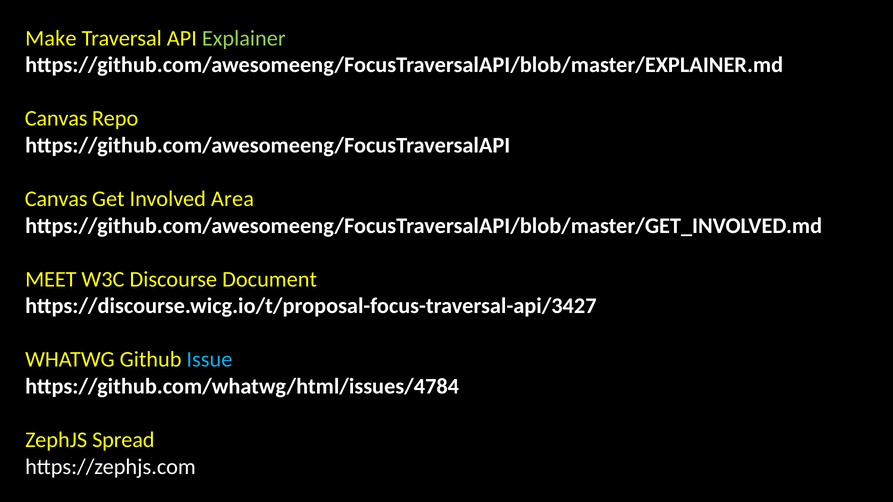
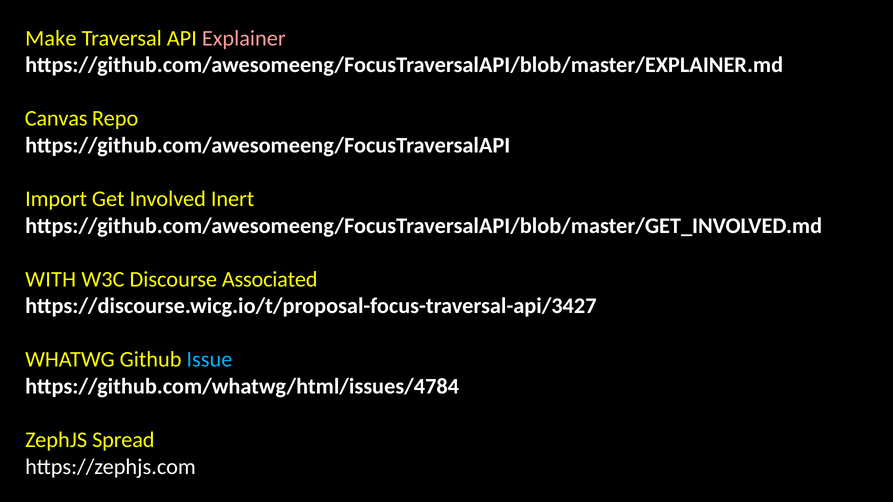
Explainer colour: light green -> pink (244, 38)
Canvas: Canvas -> Import (56, 199)
Area: Area -> Inert (233, 199)
MEET: MEET -> WITH (51, 279)
Document: Document -> Associated (270, 279)
